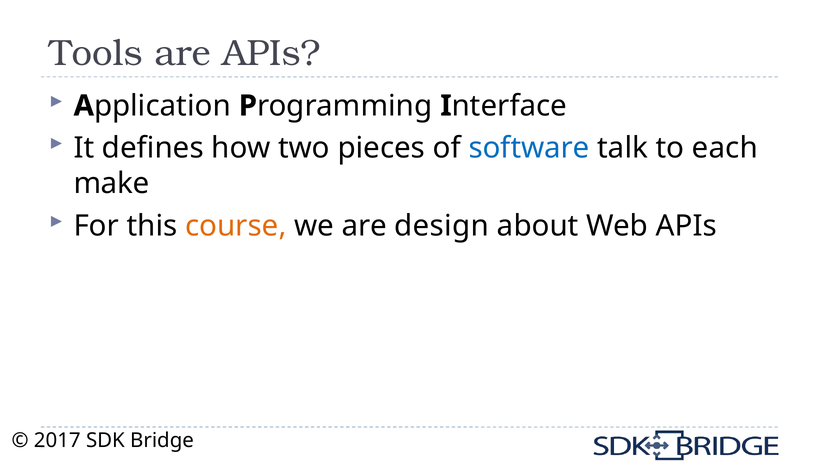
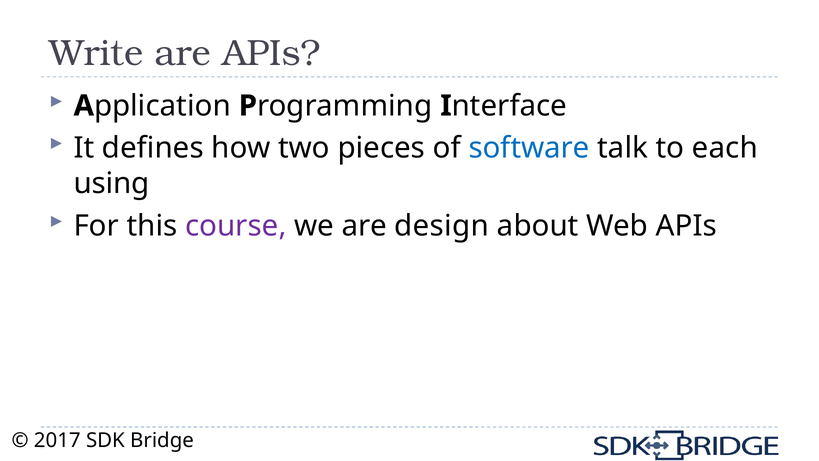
Tools: Tools -> Write (96, 53)
make: make -> using (112, 184)
course colour: orange -> purple (236, 226)
